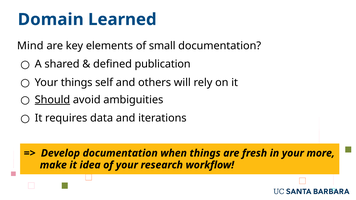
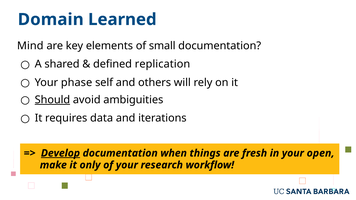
publication: publication -> replication (162, 64)
Your things: things -> phase (77, 83)
Develop underline: none -> present (60, 153)
more: more -> open (321, 153)
idea: idea -> only (90, 165)
